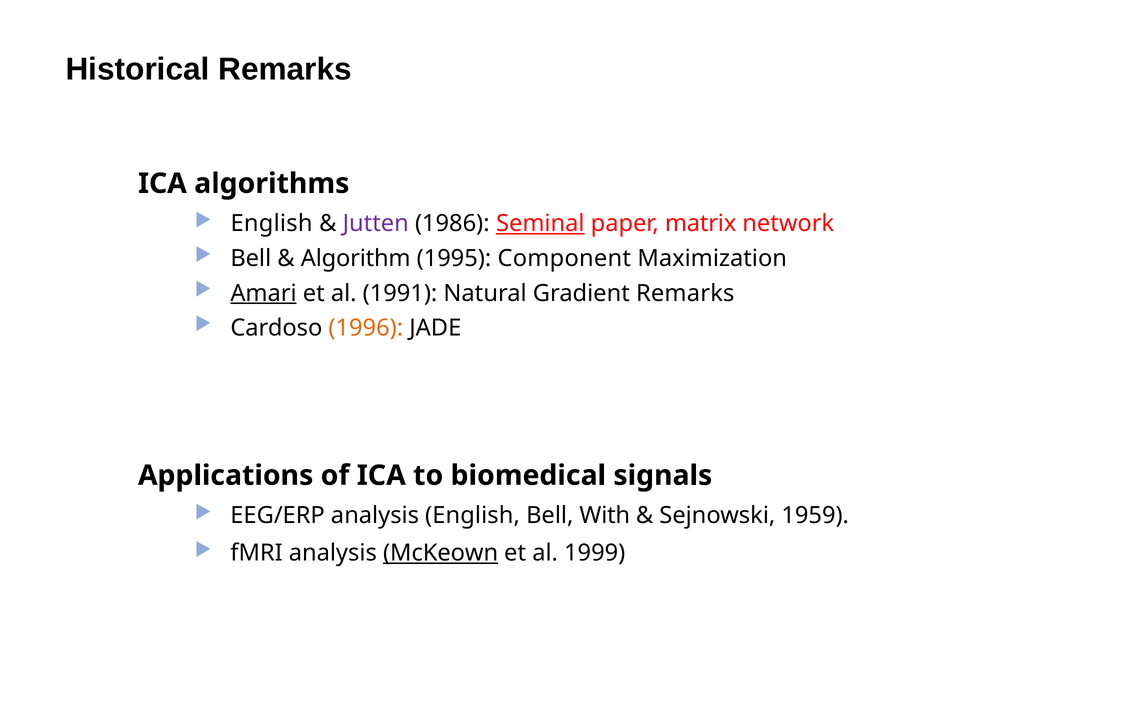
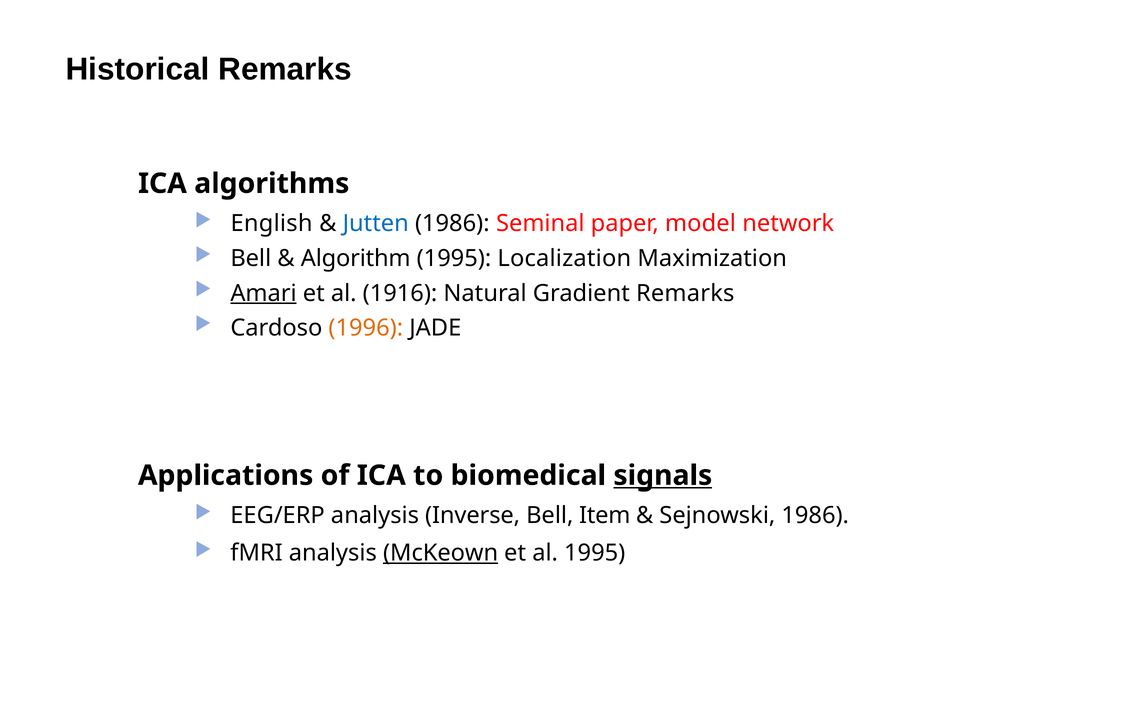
Jutten colour: purple -> blue (376, 224)
Seminal underline: present -> none (540, 224)
matrix: matrix -> model (700, 224)
Component: Component -> Localization (564, 259)
1991: 1991 -> 1916 (400, 293)
signals underline: none -> present (663, 476)
analysis English: English -> Inverse (473, 516)
With: With -> Item (605, 516)
Sejnowski 1959: 1959 -> 1986 (815, 516)
al 1999: 1999 -> 1995 (595, 553)
